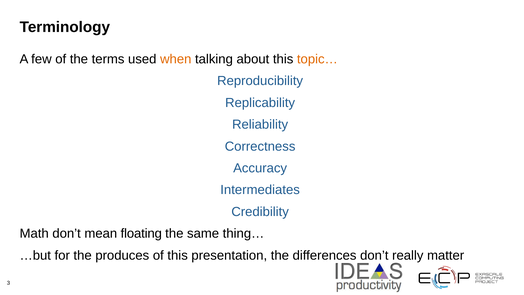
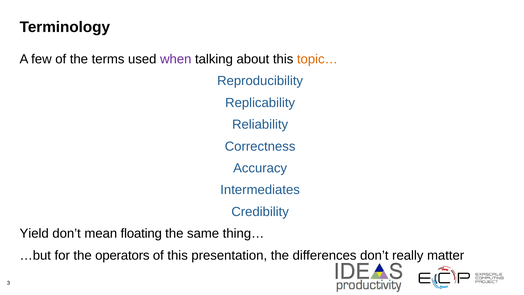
when colour: orange -> purple (176, 59)
Math: Math -> Yield (34, 233)
produces: produces -> operators (122, 255)
